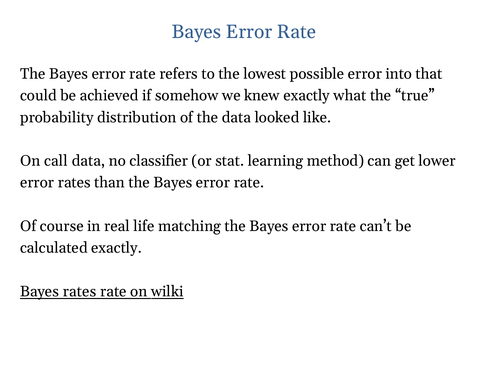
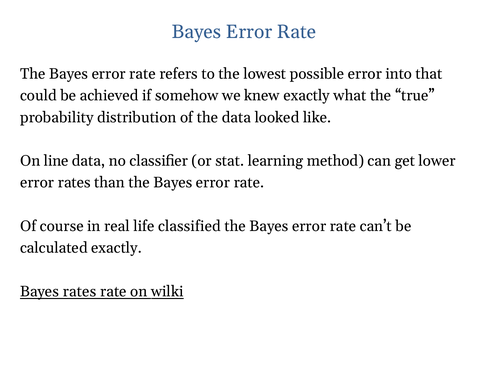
call: call -> line (56, 161)
matching: matching -> classified (189, 226)
